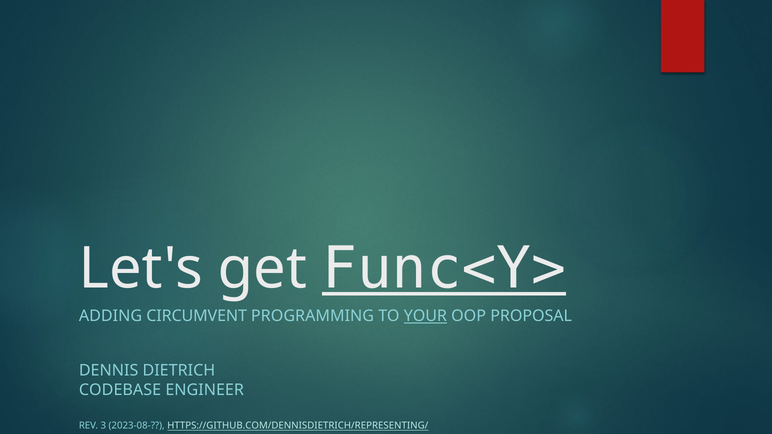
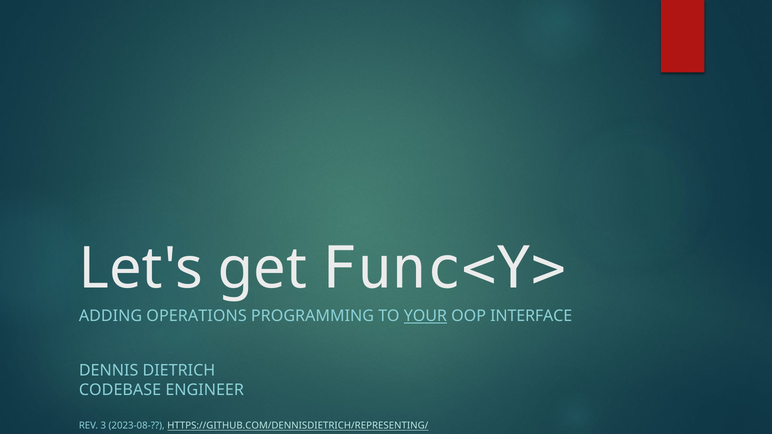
Func<Y> underline: present -> none (444, 269)
CIRCUMVENT: CIRCUMVENT -> OPERATIONS (197, 316)
PROPOSAL: PROPOSAL -> INTERFACE (531, 316)
